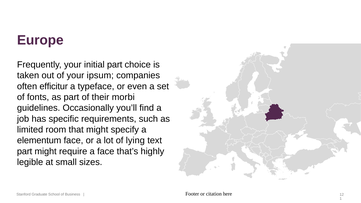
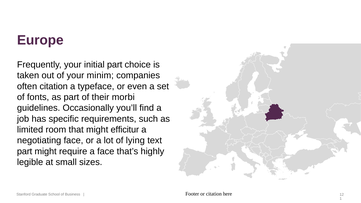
ipsum: ipsum -> minim (100, 76)
often efficitur: efficitur -> citation (54, 86)
specify: specify -> efficitur (125, 130)
elementum: elementum -> negotiating (39, 141)
